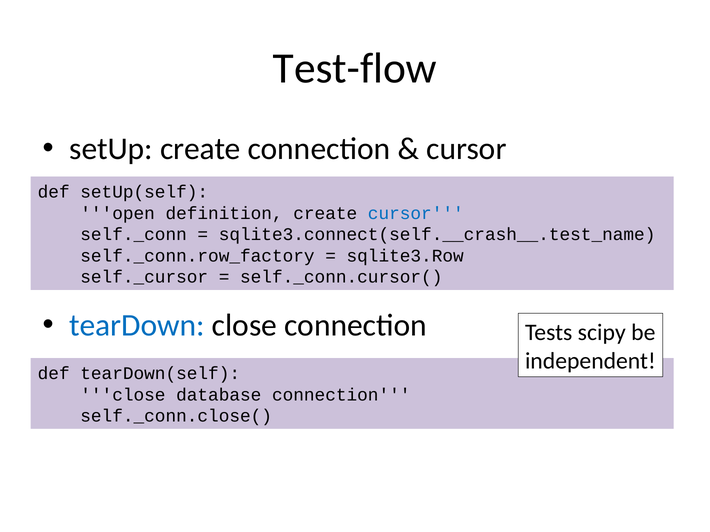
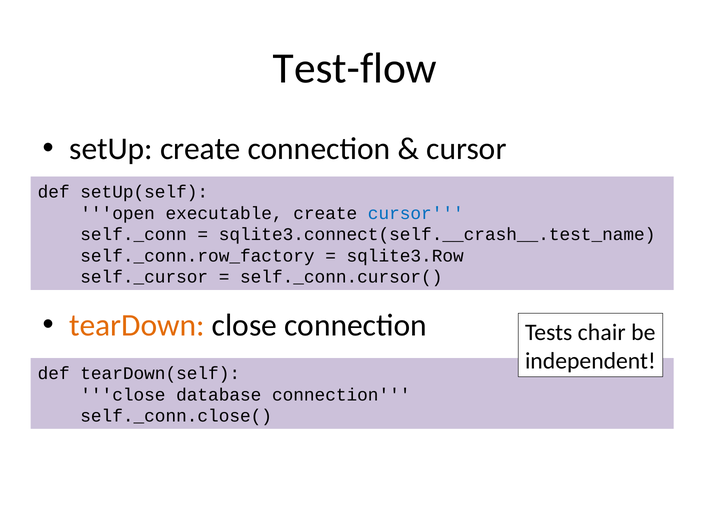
definition: definition -> executable (224, 213)
tearDown colour: blue -> orange (137, 326)
scipy: scipy -> chair (602, 333)
